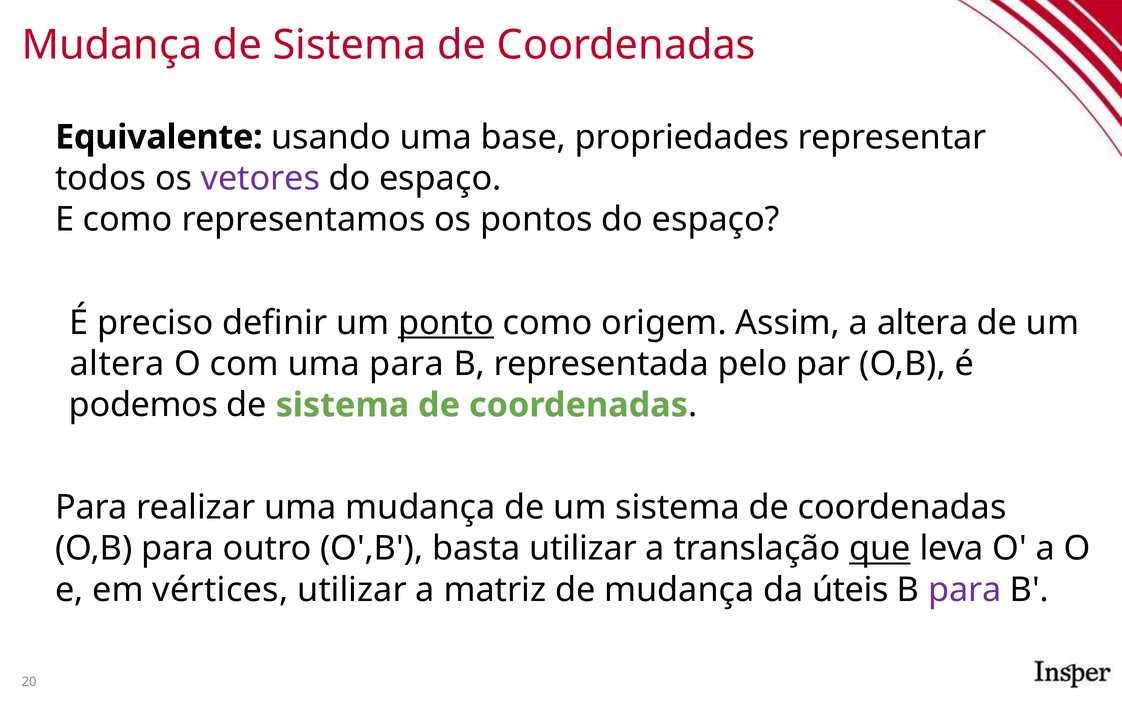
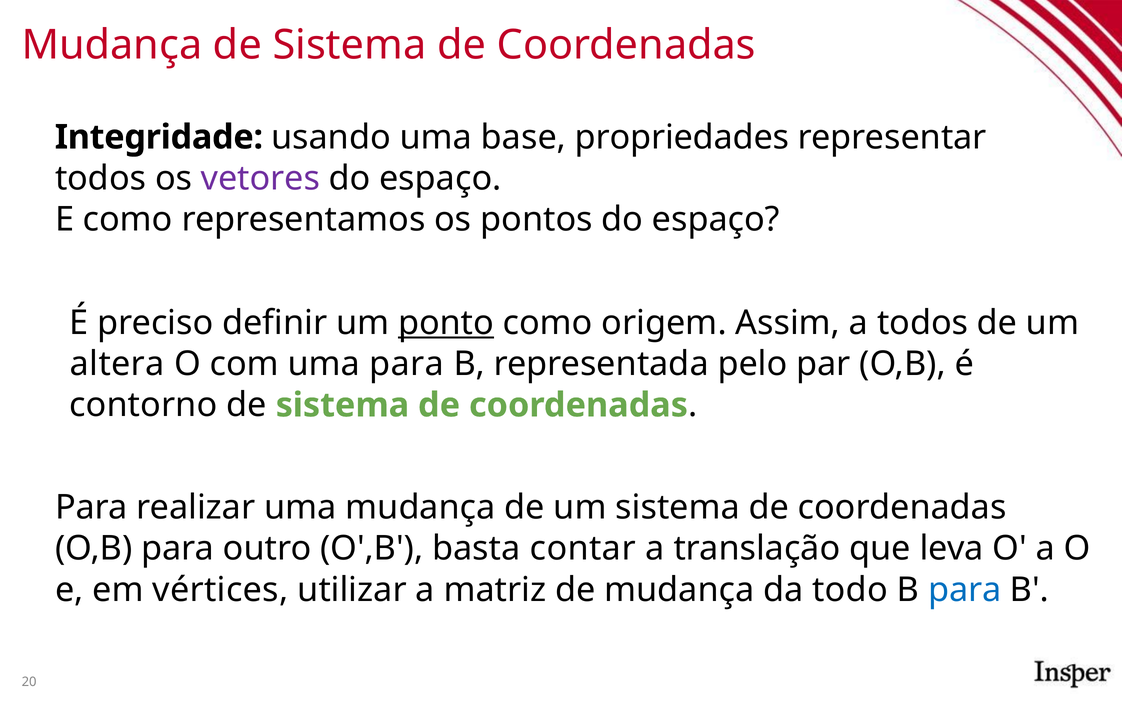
Equivalente: Equivalente -> Integridade (159, 137)
a altera: altera -> todos (923, 323)
podemos: podemos -> contorno (143, 405)
basta utilizar: utilizar -> contar (583, 549)
que underline: present -> none (880, 549)
úteis: úteis -> todo (850, 590)
para colour: purple -> blue (965, 590)
